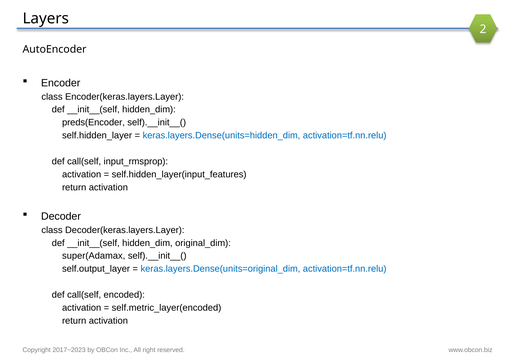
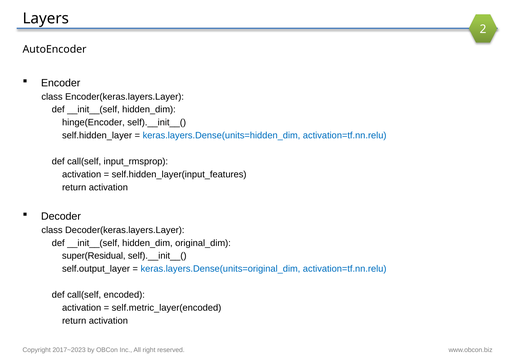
preds(Encoder: preds(Encoder -> hinge(Encoder (93, 122)
super(Adamax: super(Adamax -> super(Residual (94, 256)
